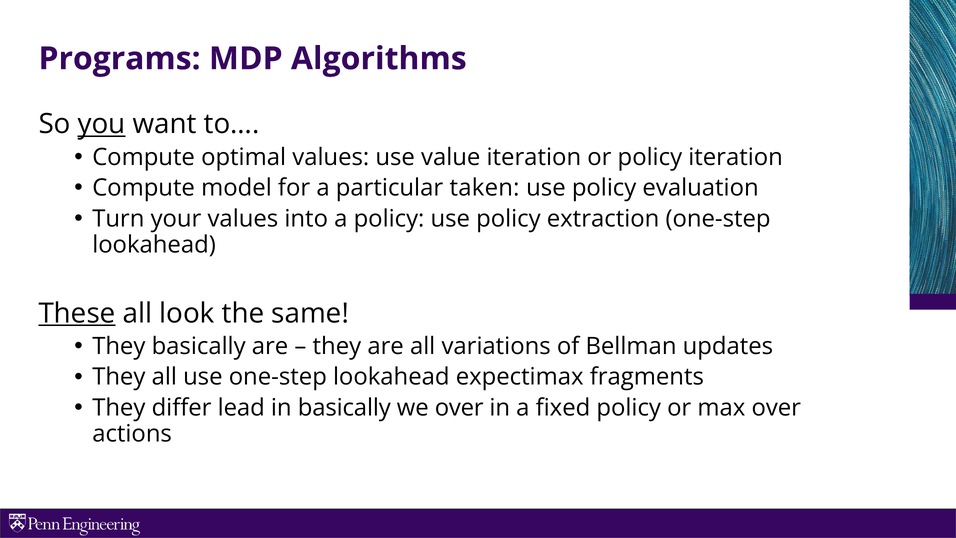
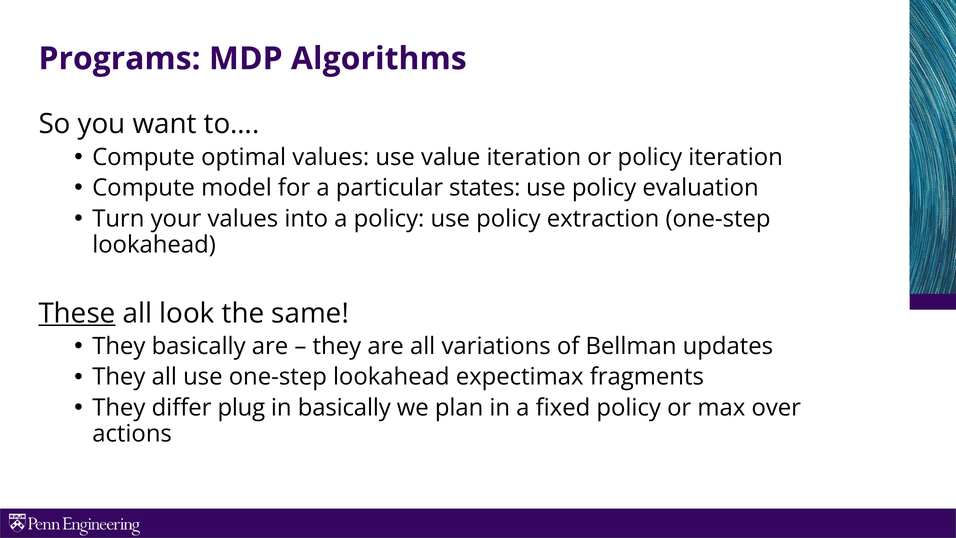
you underline: present -> none (102, 124)
taken: taken -> states (485, 188)
lead: lead -> plug (241, 408)
we over: over -> plan (459, 408)
